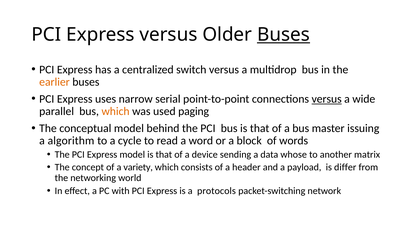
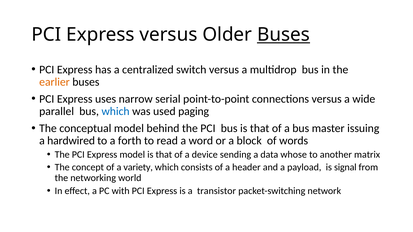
versus underline: present -> none (327, 99)
which colour: orange -> blue (116, 112)
algorithm: algorithm -> hardwired (71, 141)
cycle: cycle -> forth (130, 141)
differ: differ -> signal (345, 168)
protocols: protocols -> transistor (217, 191)
